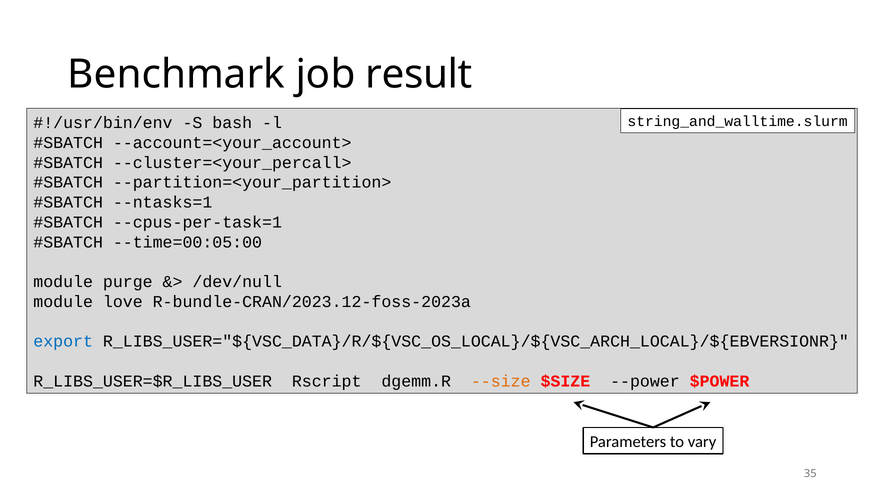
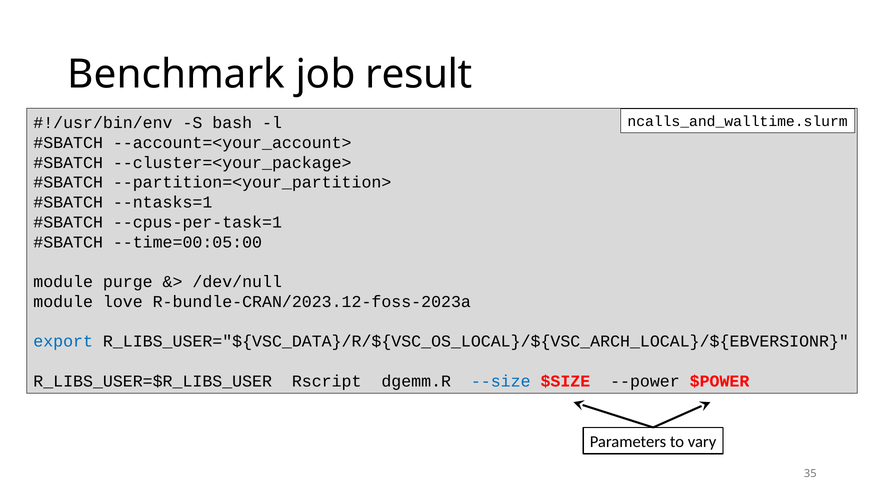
string_and_walltime.slurm: string_and_walltime.slurm -> ncalls_and_walltime.slurm (738, 122)
--cluster=<your_percall>: --cluster=<your_percall> -> --cluster=<your_package> (232, 163)
--size colour: orange -> blue (501, 381)
